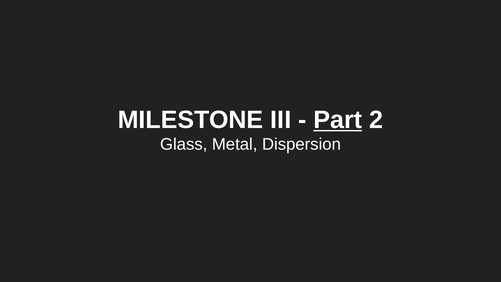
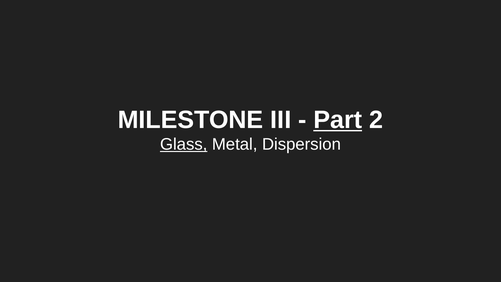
Glass underline: none -> present (184, 144)
